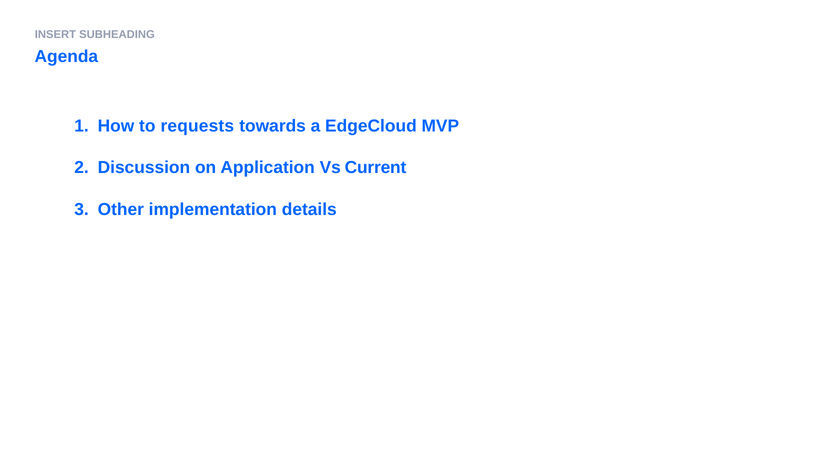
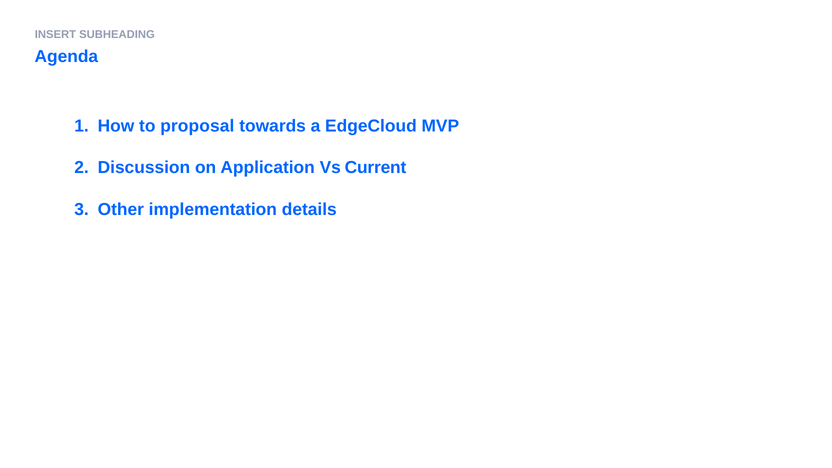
requests: requests -> proposal (197, 126)
